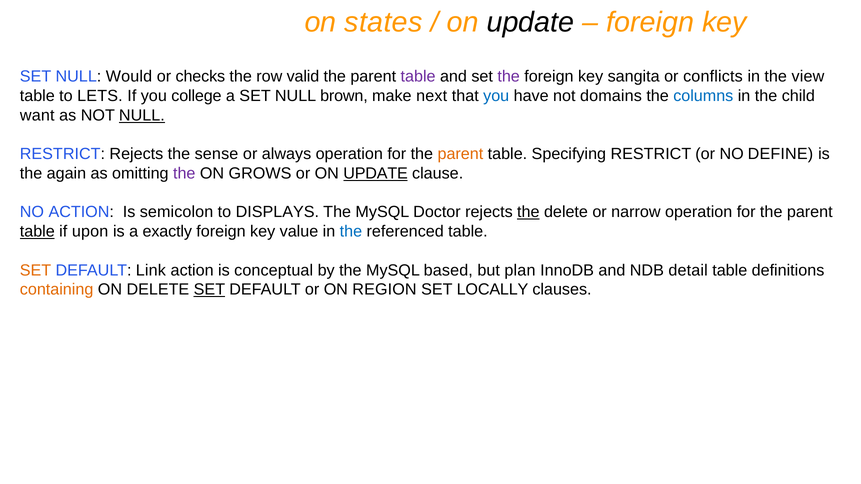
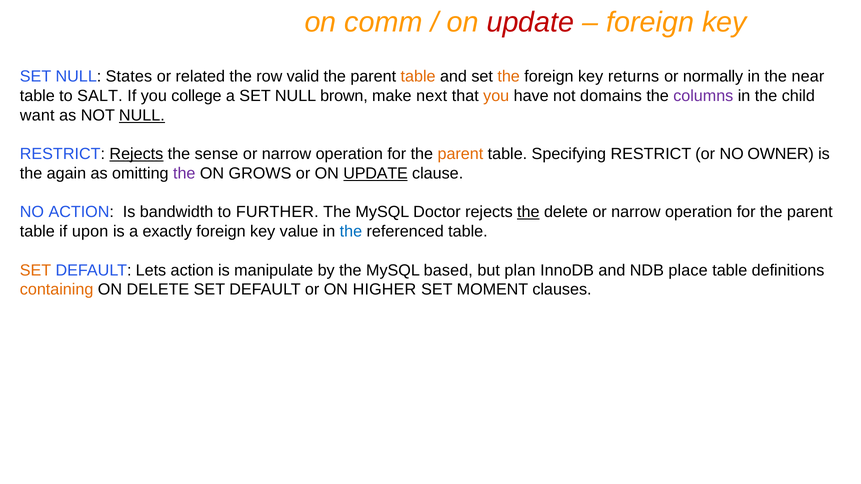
states: states -> comm (384, 22)
update colour: black -> red (530, 22)
Would: Would -> States (129, 77)
checks: checks -> related (200, 77)
table colour: purple -> orange (418, 77)
the colour: purple -> orange (509, 77)
sangita: sangita -> returns (634, 77)
conflicts: conflicts -> normally (713, 77)
view: view -> near (808, 77)
LETS: LETS -> SALT (100, 96)
you colour: blue -> orange (496, 96)
columns colour: blue -> purple (703, 96)
Rejects underline: none -> present (136, 154)
always: always -> narrow (287, 154)
DEFINE: DEFINE -> OWNER (781, 154)
semicolon: semicolon -> bandwidth (177, 212)
DISPLAYS: DISPLAYS -> FURTHER (277, 212)
table underline: present -> none (37, 232)
Link: Link -> Lets (151, 270)
conceptual: conceptual -> manipulate (274, 270)
detail: detail -> place (688, 270)
SET underline: present -> none (209, 290)
REGION: REGION -> HIGHER (384, 290)
LOCALLY: LOCALLY -> MOMENT (492, 290)
